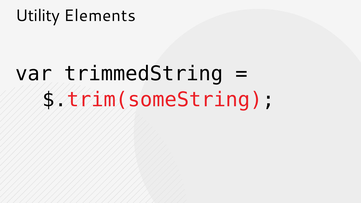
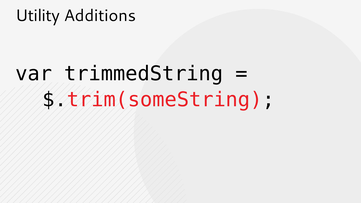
Elements: Elements -> Additions (100, 16)
